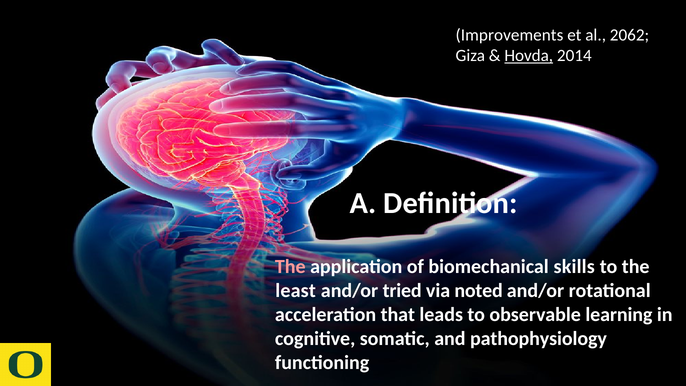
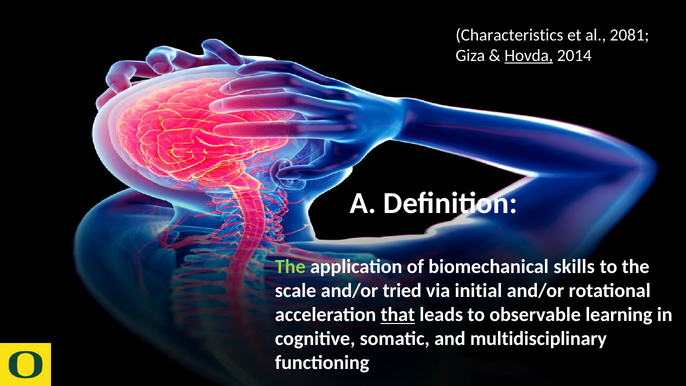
Improvements: Improvements -> Characteristics (510, 35)
2062: 2062 -> 2081 (630, 35)
The colour: pink -> light green (290, 267)
least: least -> scale (296, 291)
noted: noted -> initial (478, 291)
that underline: none -> present (398, 315)
pathophysiology: pathophysiology -> multidisciplinary (538, 339)
